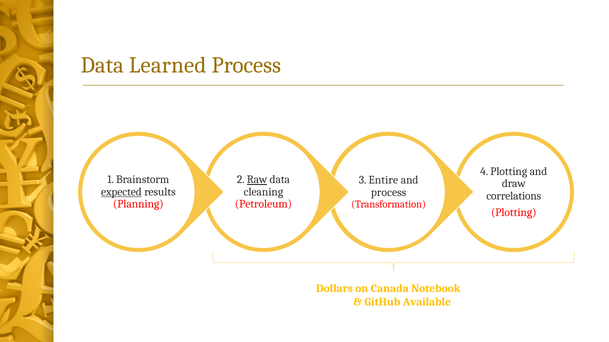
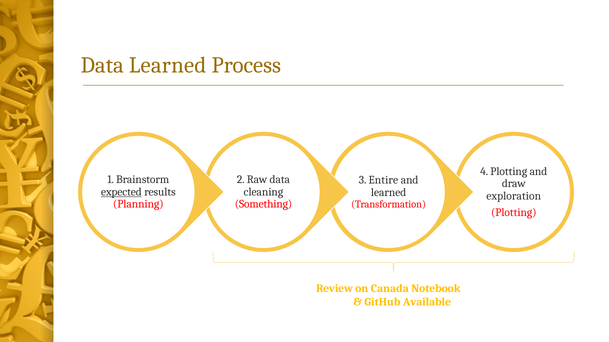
Raw underline: present -> none (257, 180)
process: process -> learned (389, 193)
correlations: correlations -> exploration (514, 196)
Petroleum: Petroleum -> Something (264, 205)
Dollars: Dollars -> Review (335, 289)
